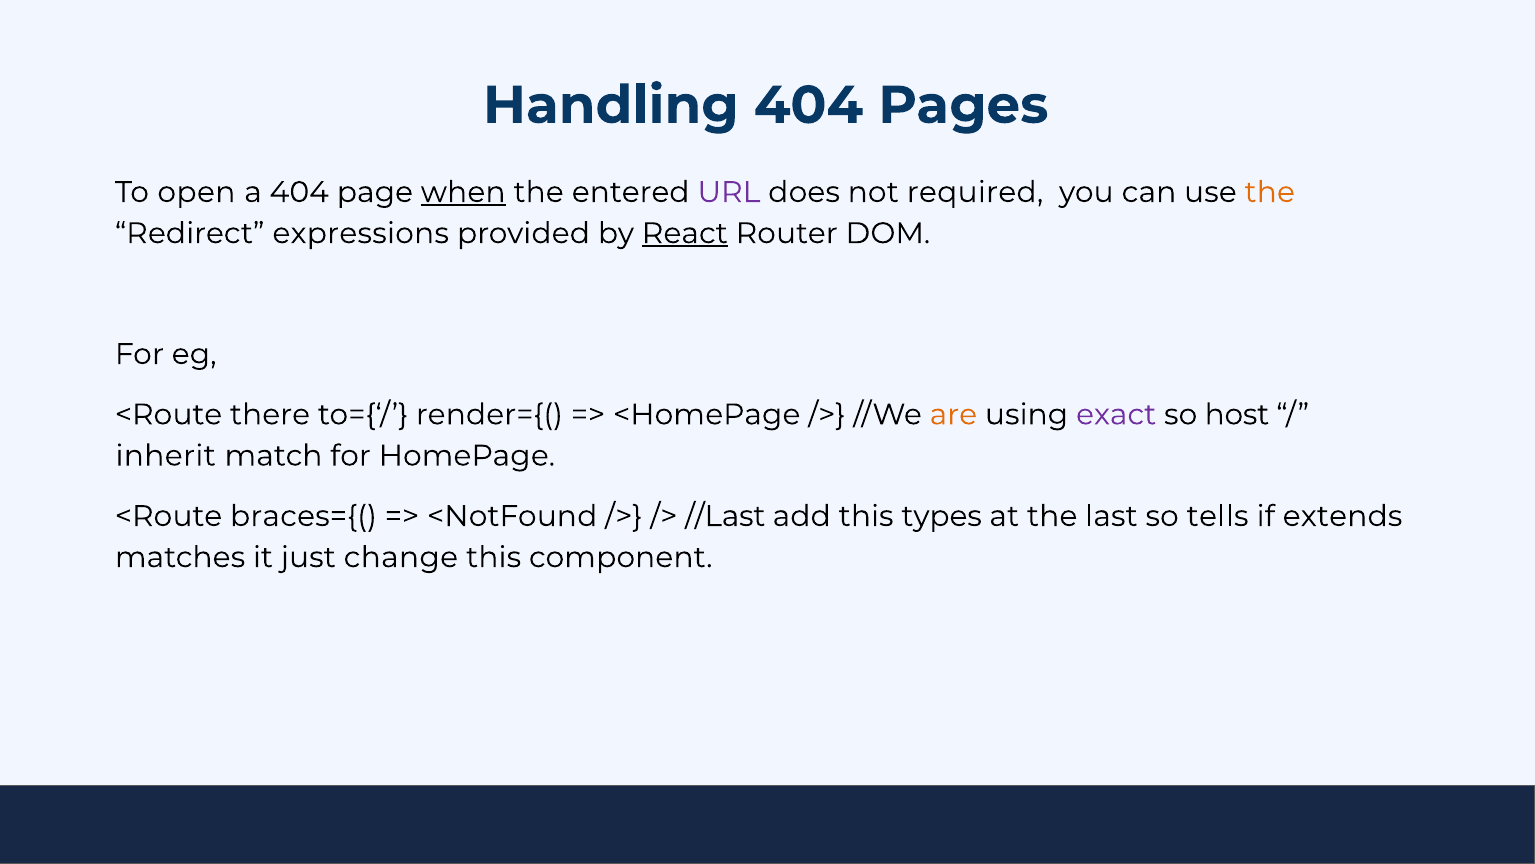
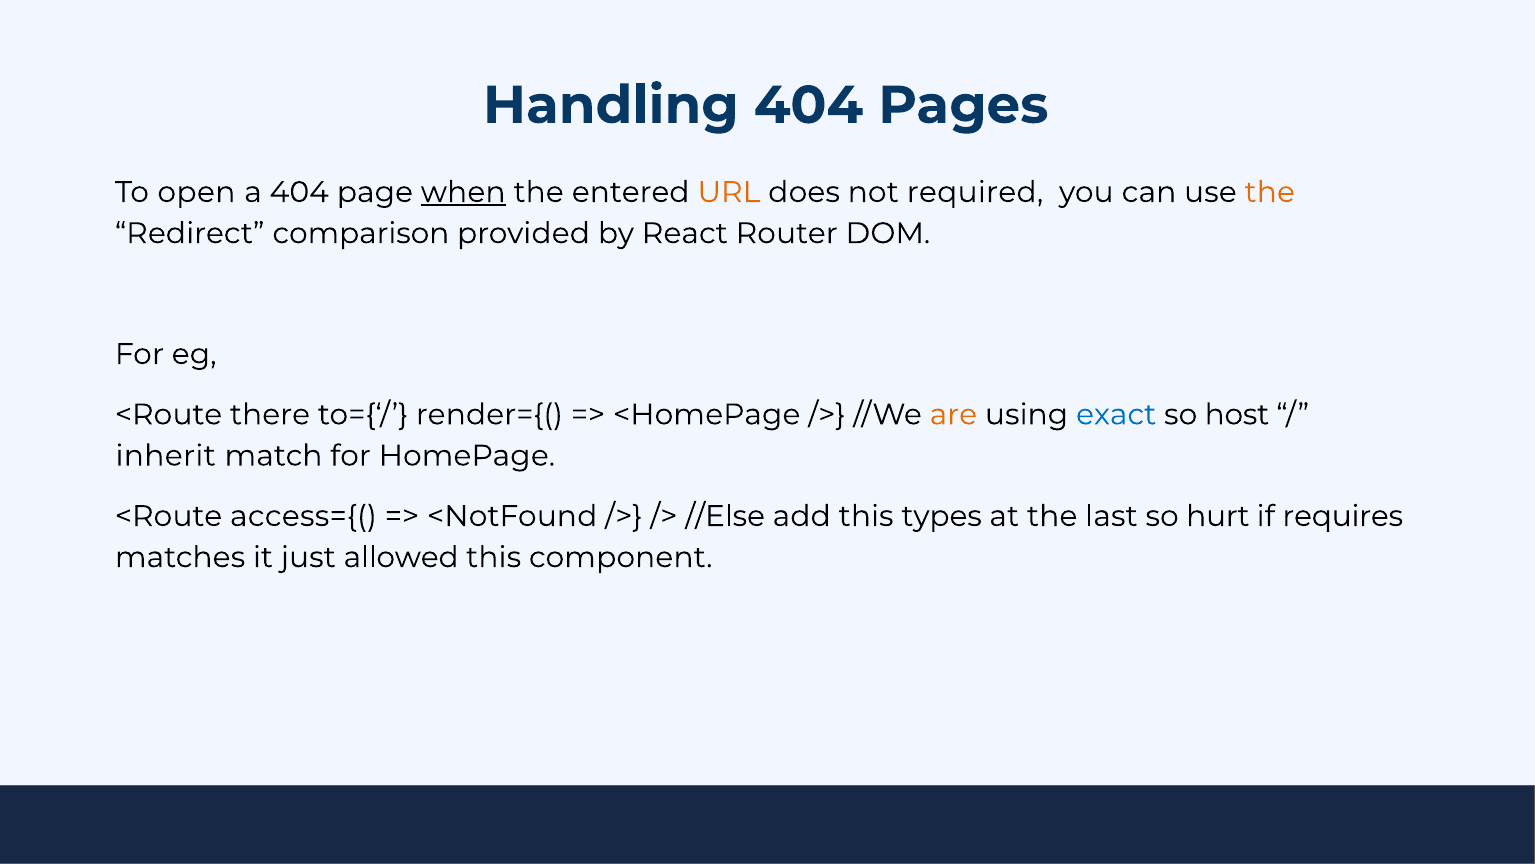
URL colour: purple -> orange (729, 192)
expressions: expressions -> comparison (361, 233)
React underline: present -> none (685, 233)
exact colour: purple -> blue (1116, 414)
braces={(: braces={( -> access={( (303, 516)
//Last: //Last -> //Else (725, 516)
tells: tells -> hurt (1218, 516)
extends: extends -> requires (1343, 516)
change: change -> allowed (401, 557)
